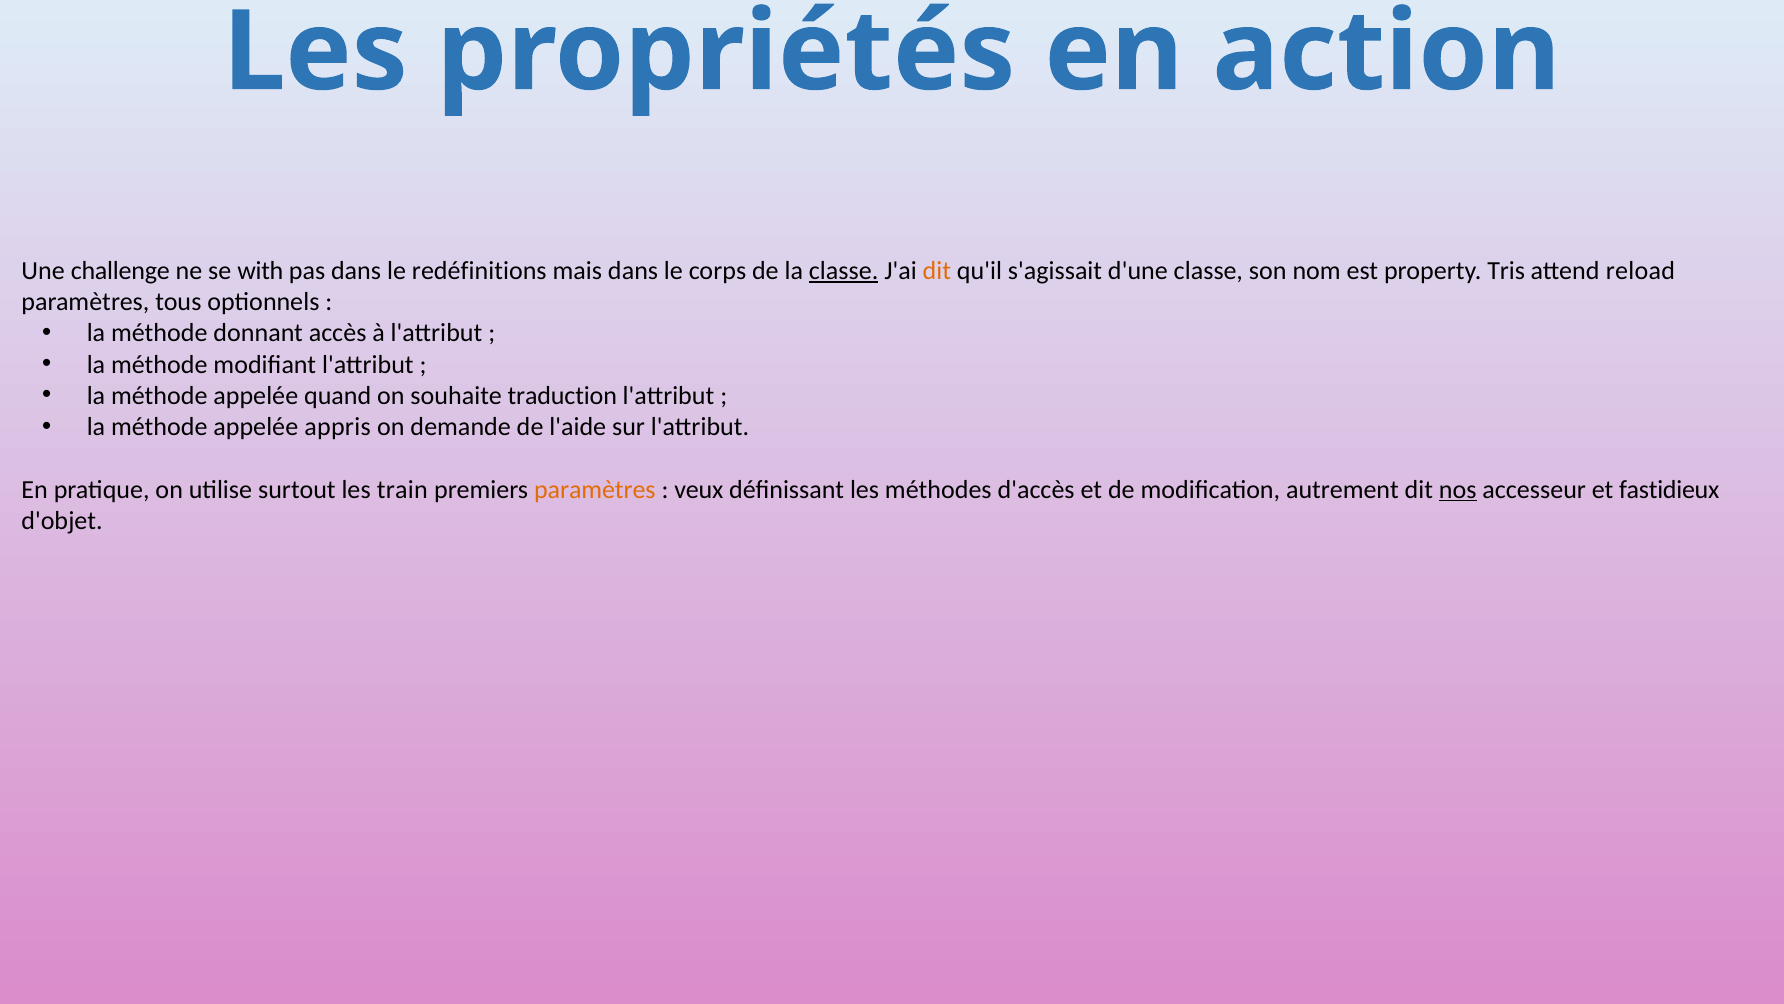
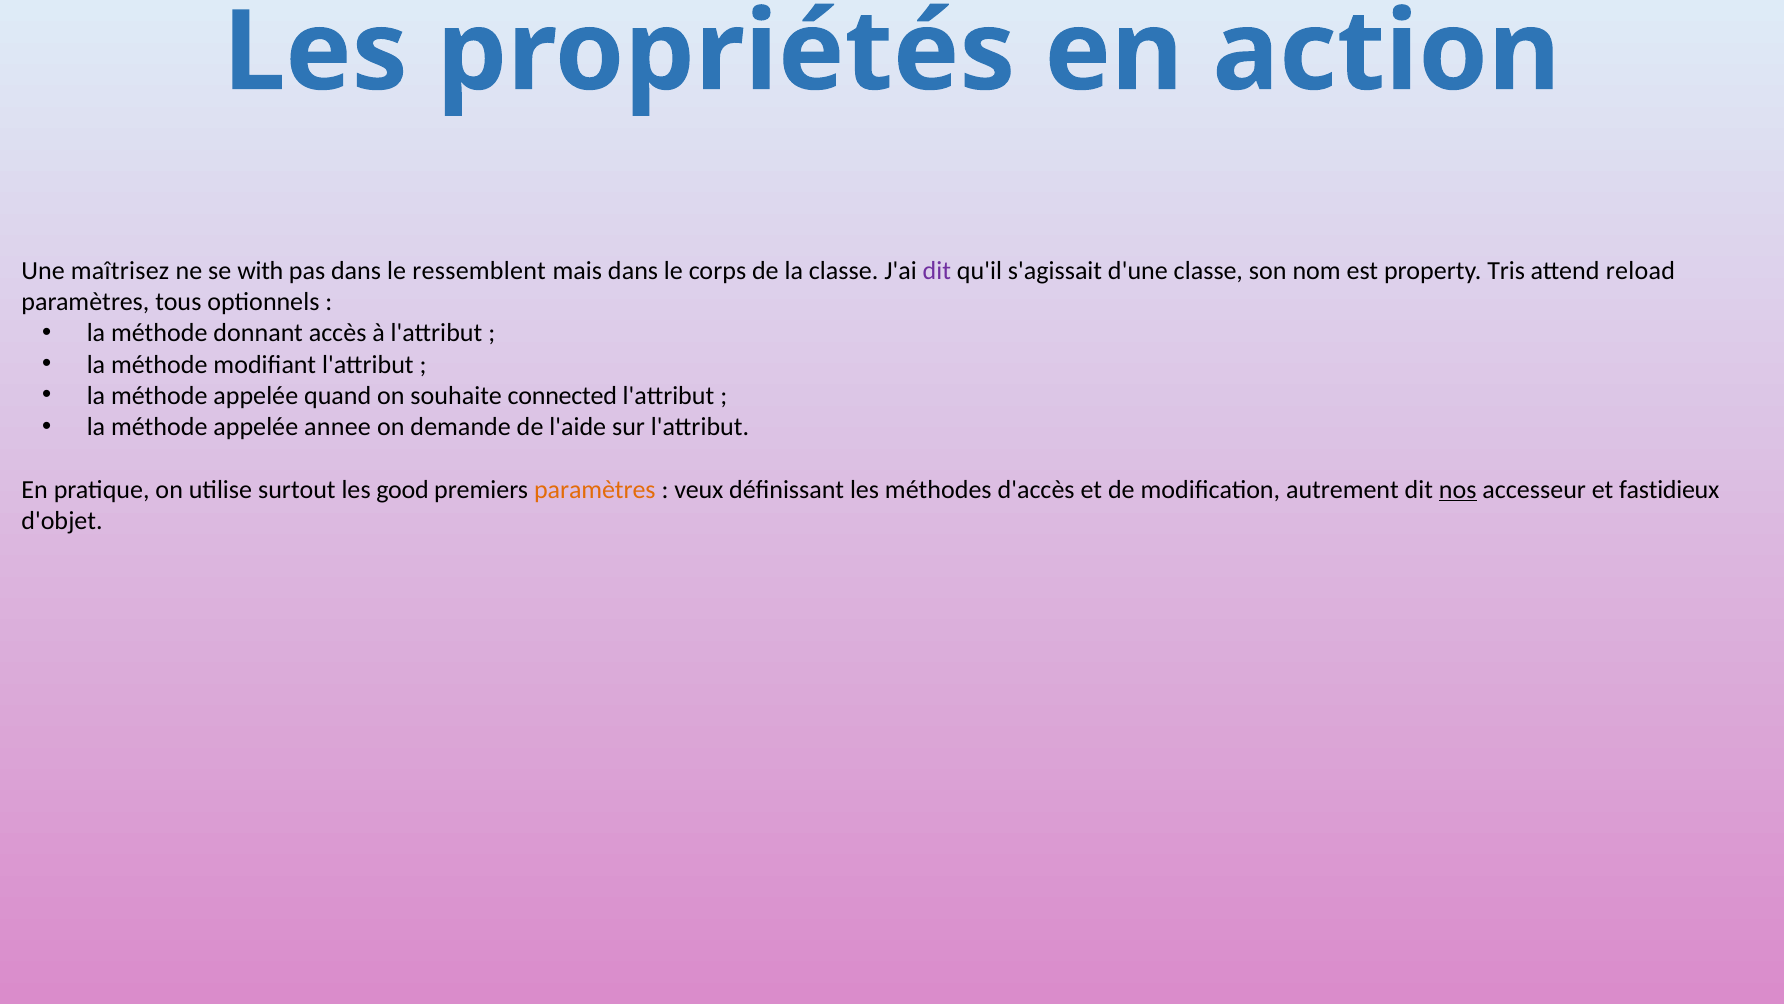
challenge: challenge -> maîtrisez (120, 271)
redéfinitions: redéfinitions -> ressemblent (479, 271)
classe underline: present -> none (844, 271)
dit colour: orange -> purple (937, 271)
traduction: traduction -> connected (562, 396)
appris: appris -> annee (338, 427)
train: train -> good (403, 489)
